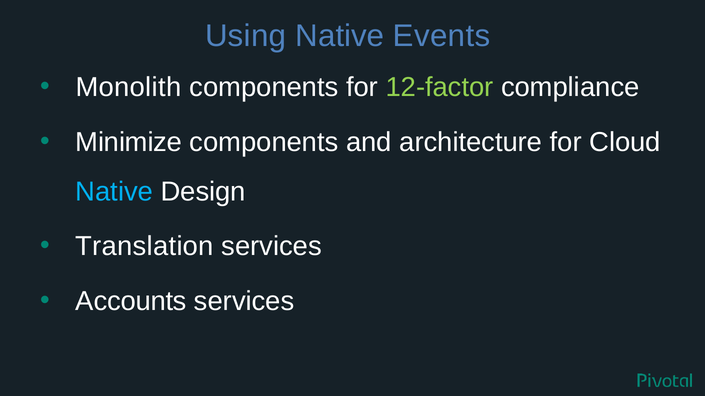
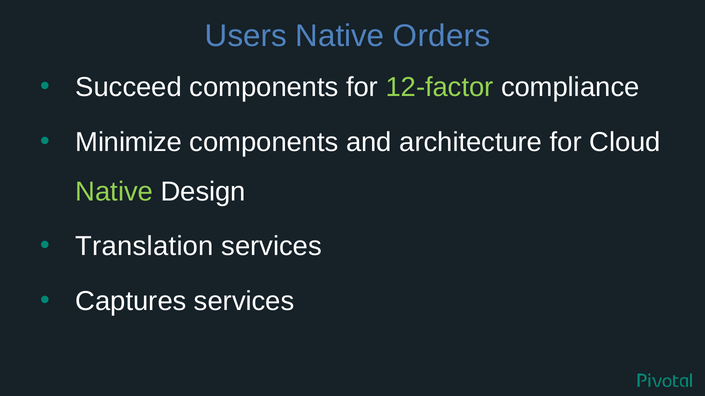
Using: Using -> Users (246, 36)
Events: Events -> Orders (442, 36)
Monolith: Monolith -> Succeed (129, 88)
Native colour: light blue -> light green (114, 192)
Accounts: Accounts -> Captures (131, 302)
